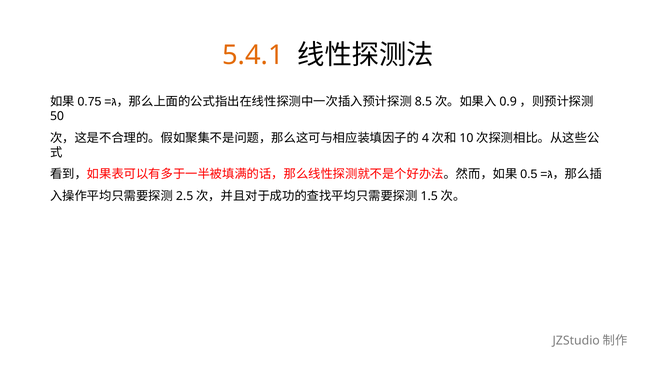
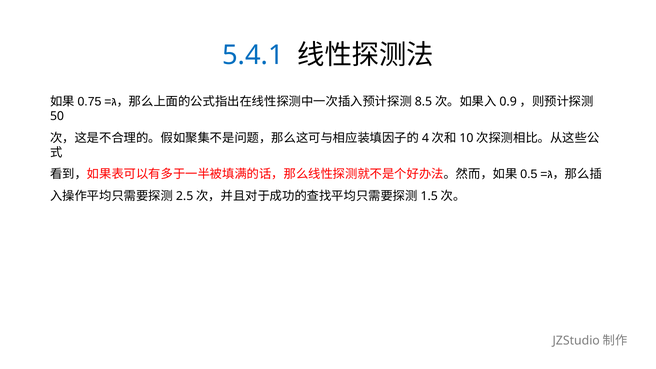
5.4.1 colour: orange -> blue (253, 55)
